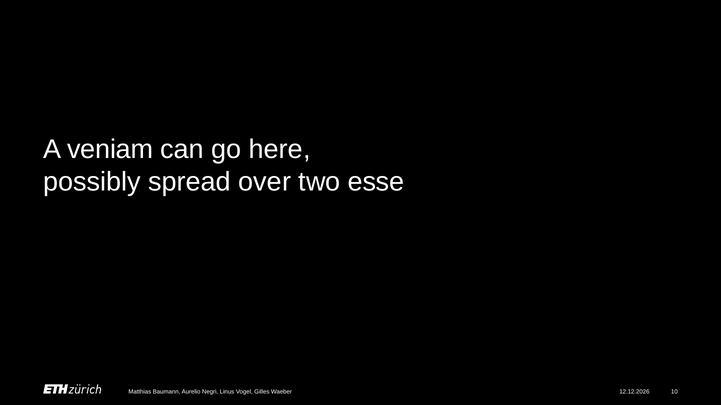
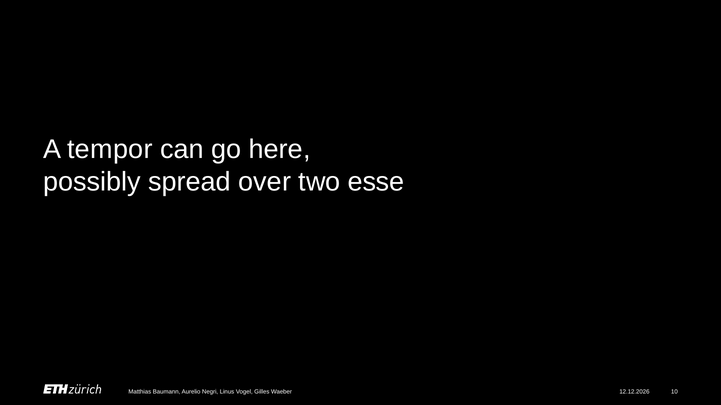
veniam: veniam -> tempor (110, 150)
